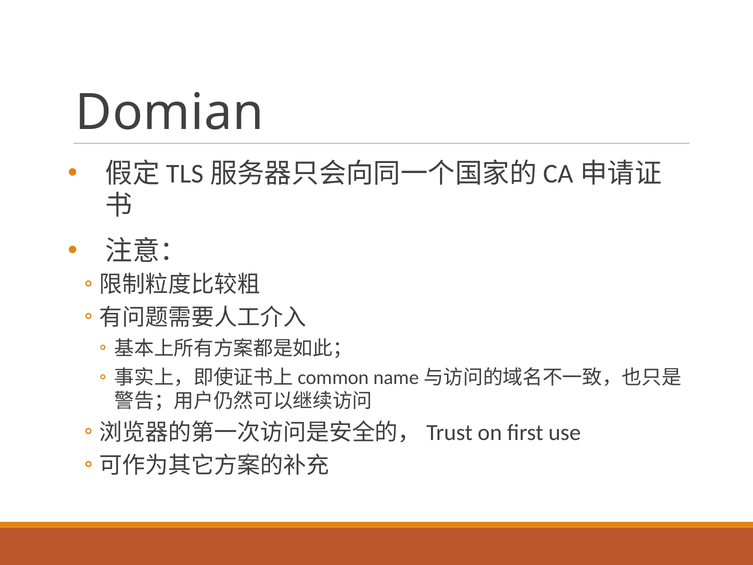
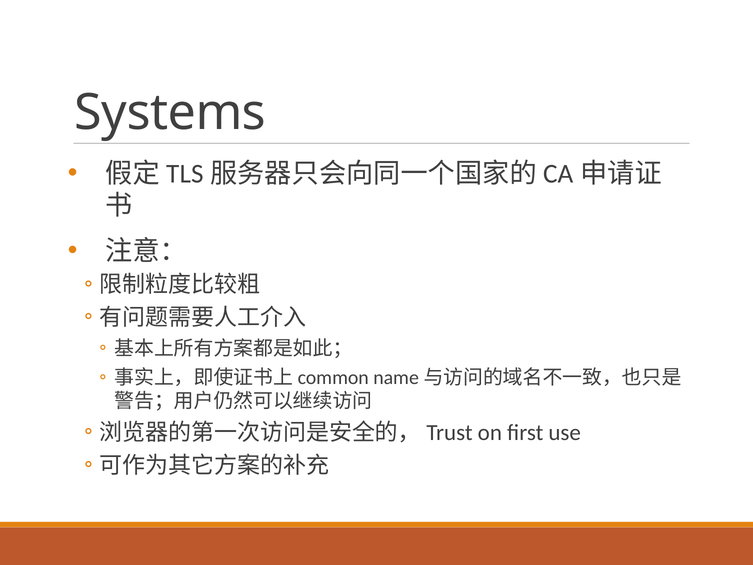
Domian: Domian -> Systems (170, 112)
